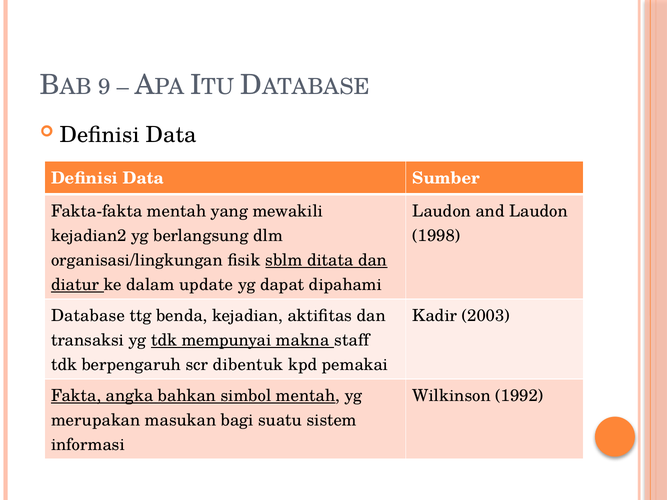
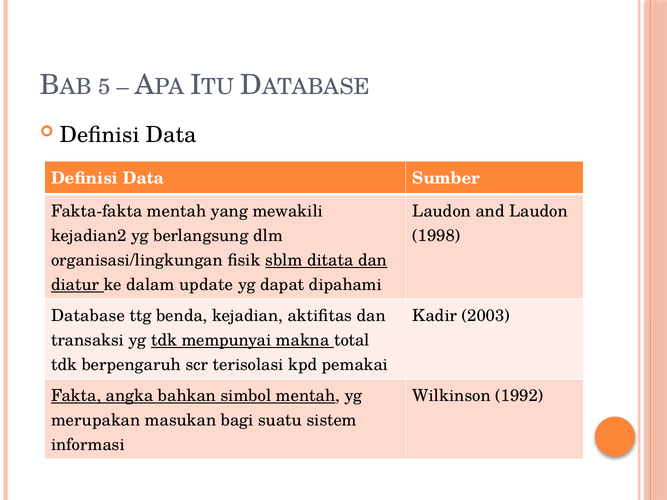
9: 9 -> 5 (104, 87)
staff: staff -> total (352, 340)
dibentuk: dibentuk -> terisolasi (248, 365)
